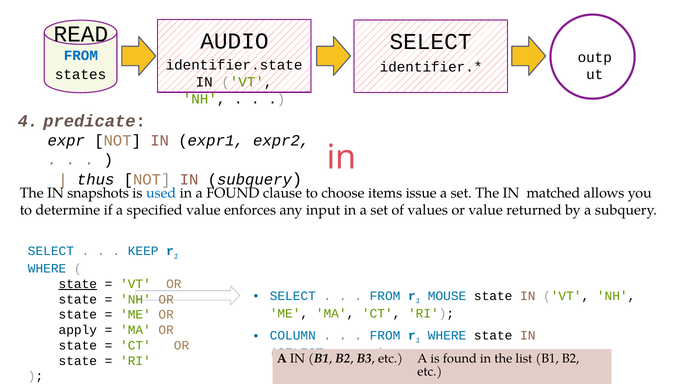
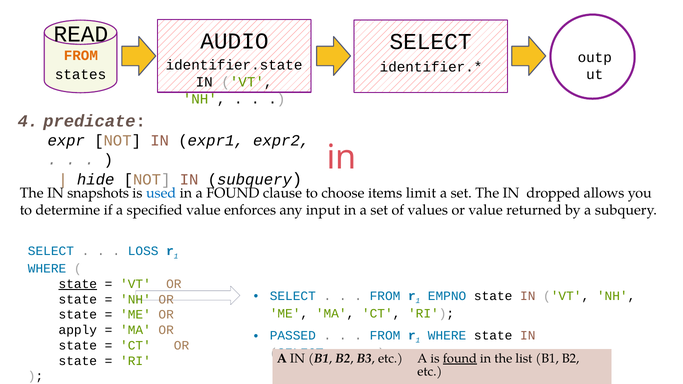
FROM colour: blue -> orange (81, 56)
thus: thus -> hide (96, 180)
issue: issue -> limit (421, 193)
matched: matched -> dropped (553, 193)
KEEP: KEEP -> LOSS (143, 251)
MOUSE: MOUSE -> EMPNO (447, 296)
COLUMN: COLUMN -> PASSED (293, 336)
found underline: none -> present (460, 359)
